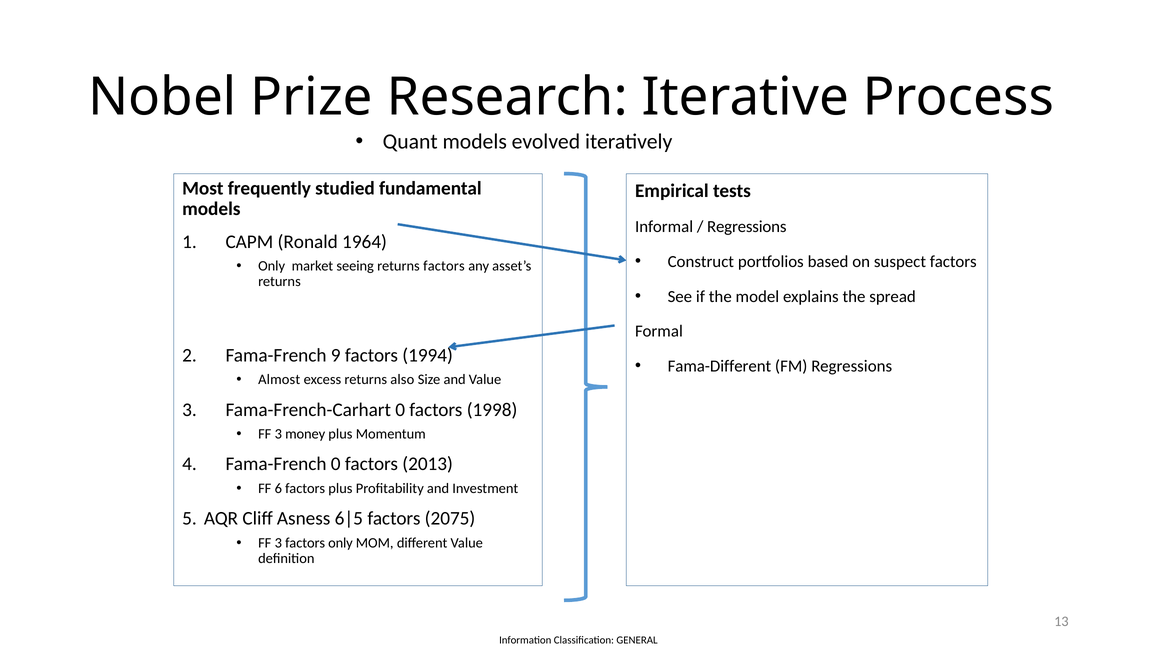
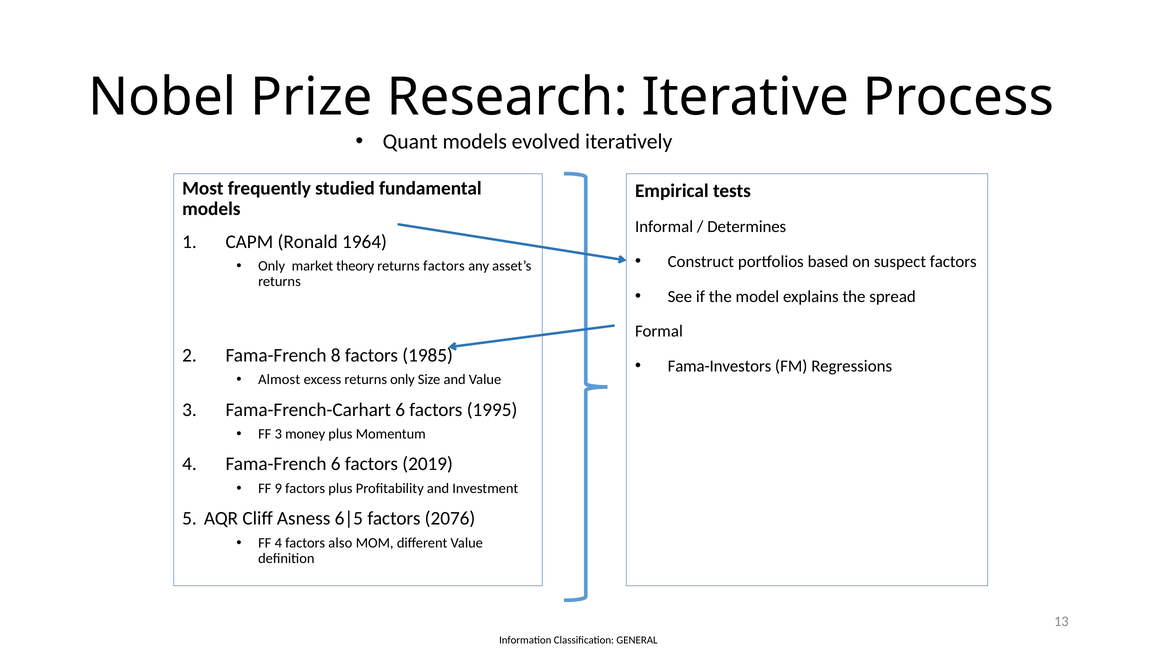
Regressions: Regressions -> Determines (747, 227)
seeing: seeing -> theory (355, 266)
9: 9 -> 8 (336, 355)
1994: 1994 -> 1985 (428, 355)
Fama-Different: Fama-Different -> Fama-Investors (719, 366)
returns also: also -> only (402, 379)
Fama-French-Carhart 0: 0 -> 6 (400, 410)
1998: 1998 -> 1995 (492, 410)
Fama-French 0: 0 -> 6 (336, 464)
2013: 2013 -> 2019 (428, 464)
6: 6 -> 9 (278, 488)
2075: 2075 -> 2076 (450, 518)
3: 3 -> 4 (278, 543)
factors only: only -> also (340, 543)
